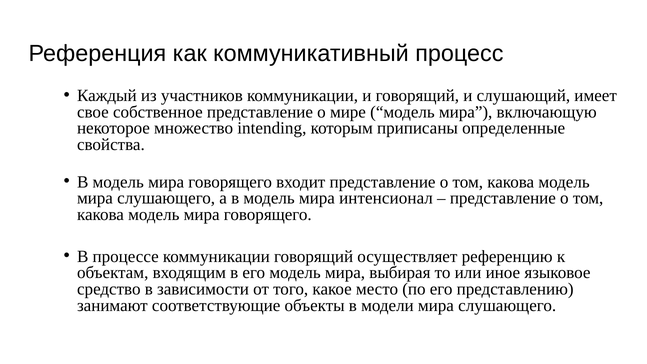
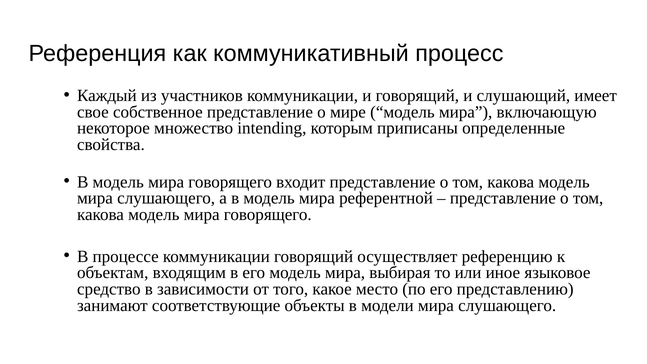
интенсионал: интенсионал -> референтной (386, 198)
